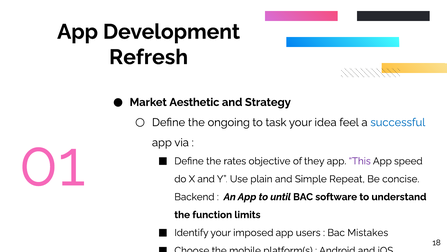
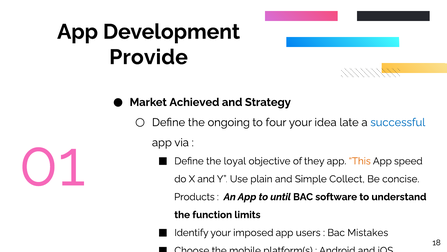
Refresh: Refresh -> Provide (149, 57)
Aesthetic: Aesthetic -> Achieved (194, 102)
task: task -> four (276, 122)
feel: feel -> late (349, 122)
rates: rates -> loyal (235, 161)
This colour: purple -> orange (360, 161)
Repeat: Repeat -> Collect (347, 179)
Backend: Backend -> Products (194, 197)
